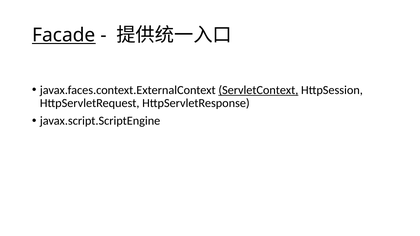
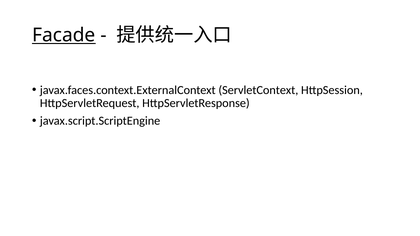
ServletContext underline: present -> none (258, 90)
